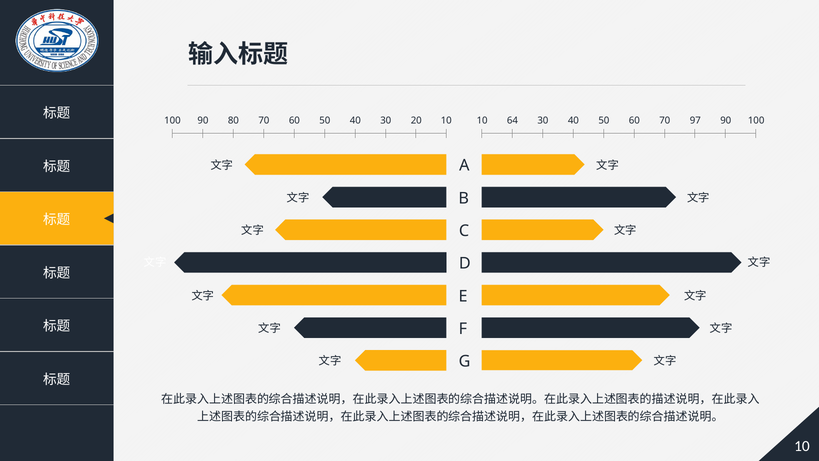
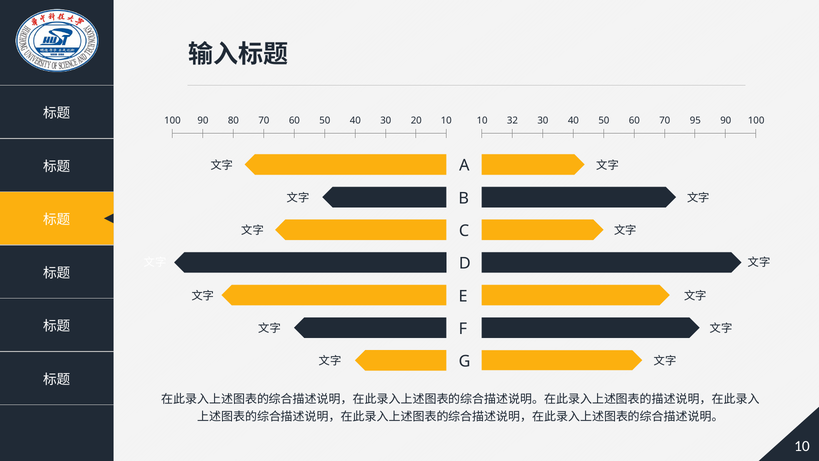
64: 64 -> 32 (512, 121)
97: 97 -> 95 (695, 121)
